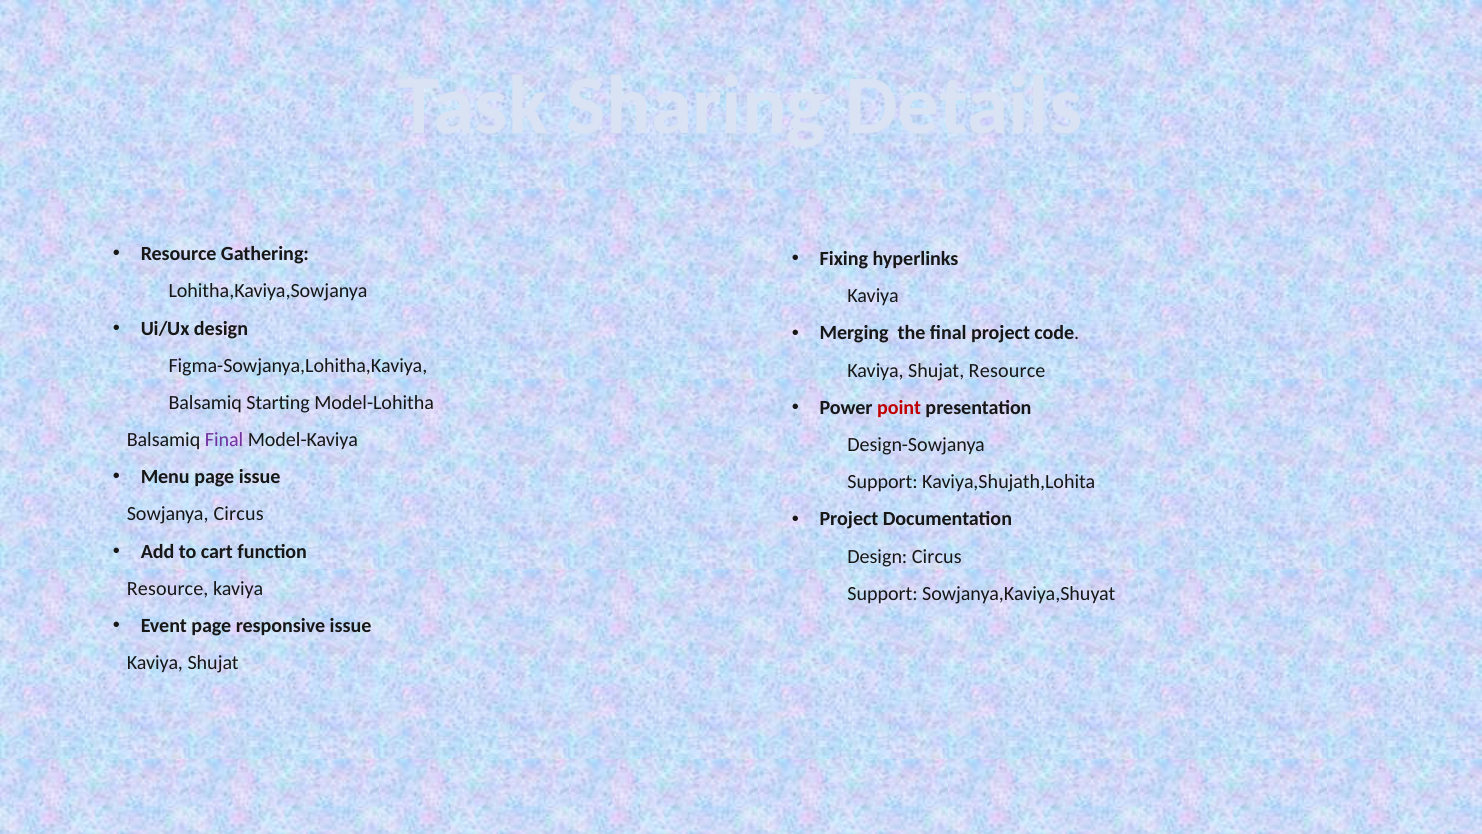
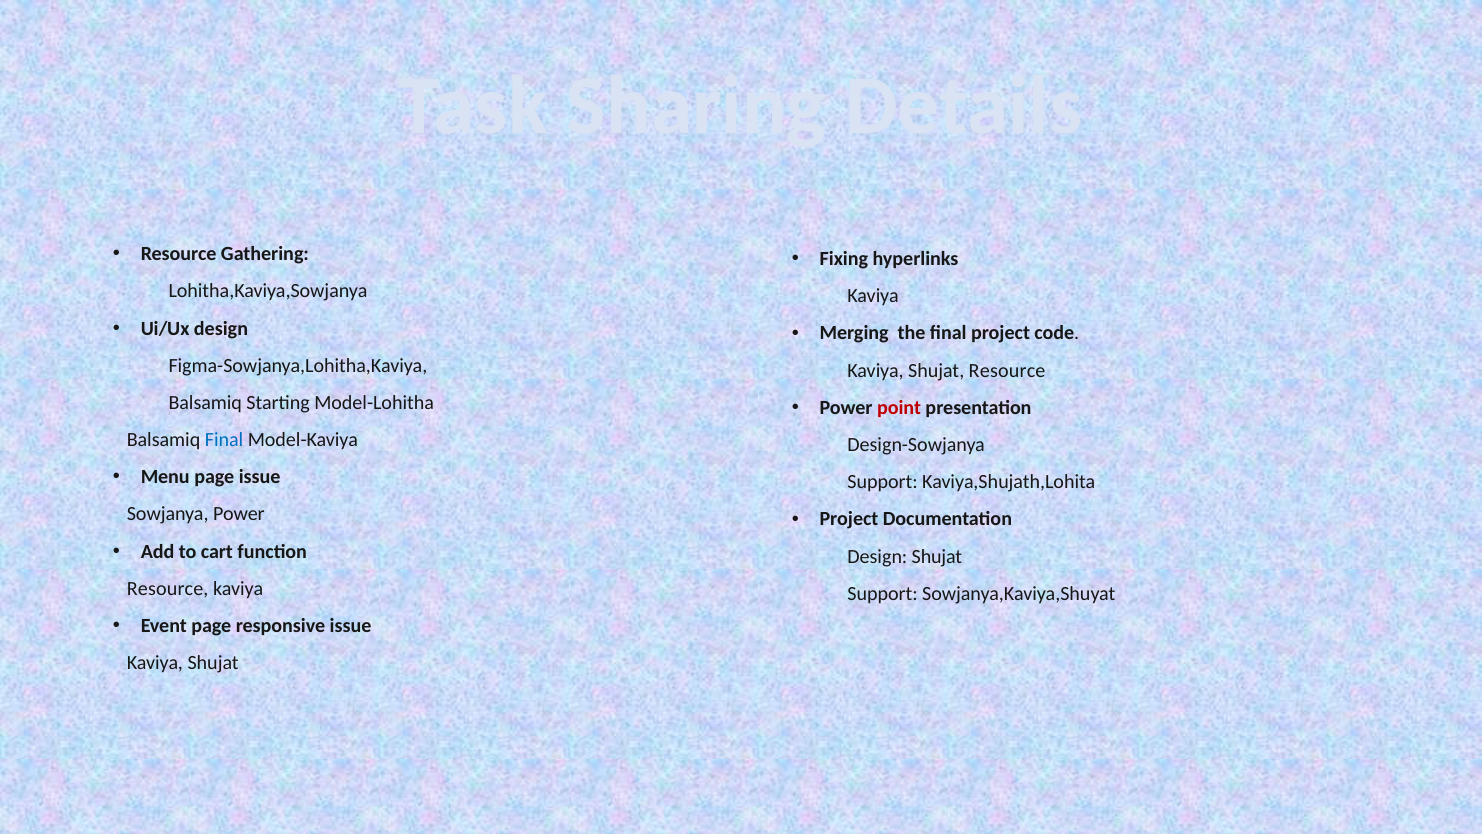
Final colour: purple -> blue (224, 440)
Sowjanya Circus: Circus -> Power (239, 514)
Design Circus: Circus -> Shujat (937, 556)
